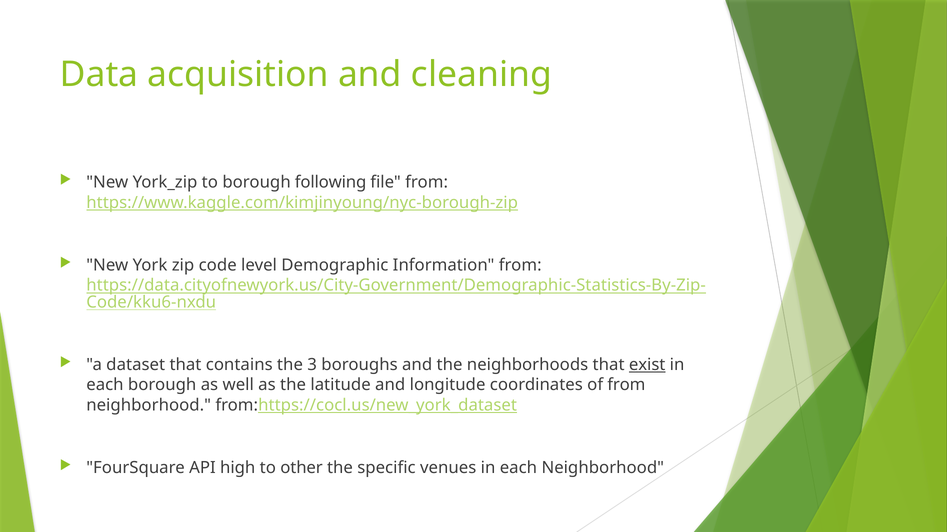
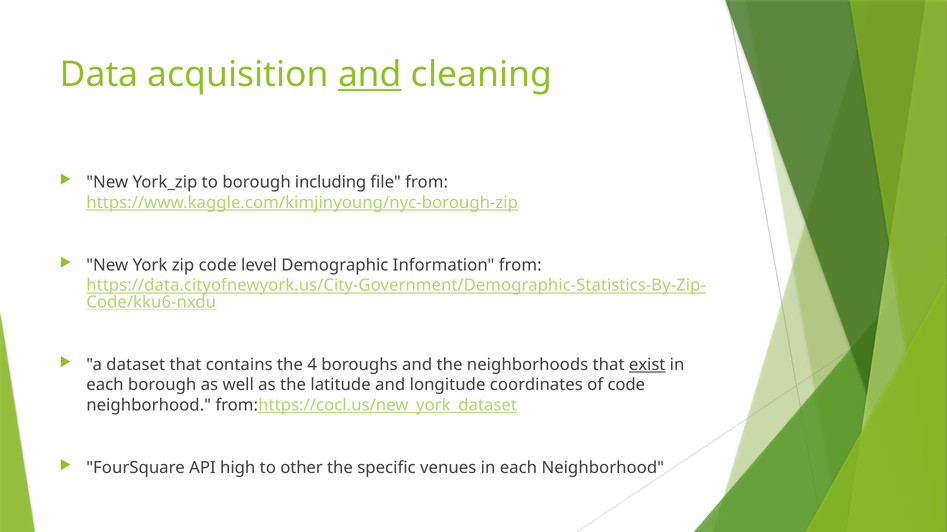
and underline: none -> present (370, 75)
following: following -> including (331, 183)
3: 3 -> 4 (312, 365)
of from: from -> code (626, 385)
